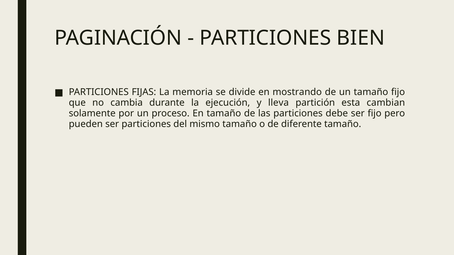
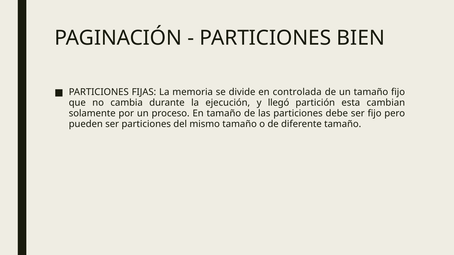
mostrando: mostrando -> controlada (297, 92)
lleva: lleva -> llegó (279, 103)
